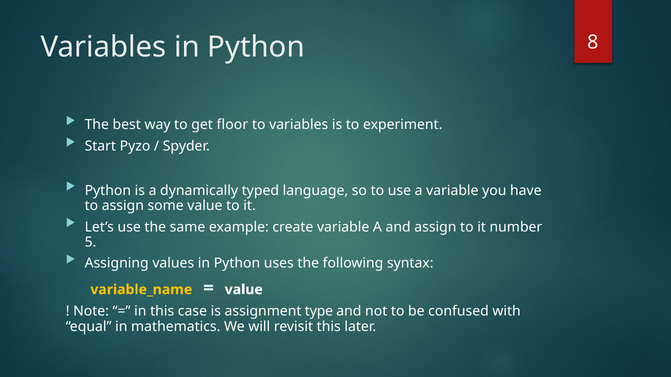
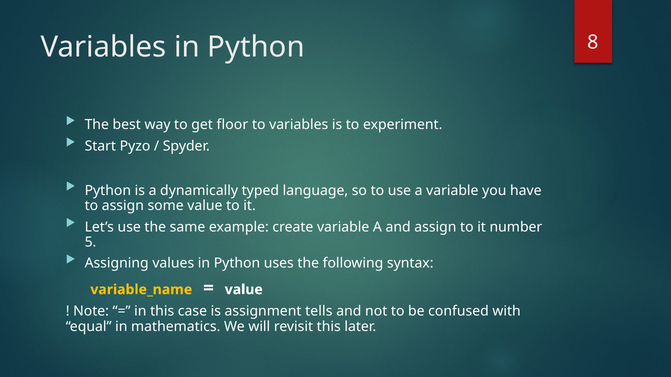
type: type -> tells (319, 312)
